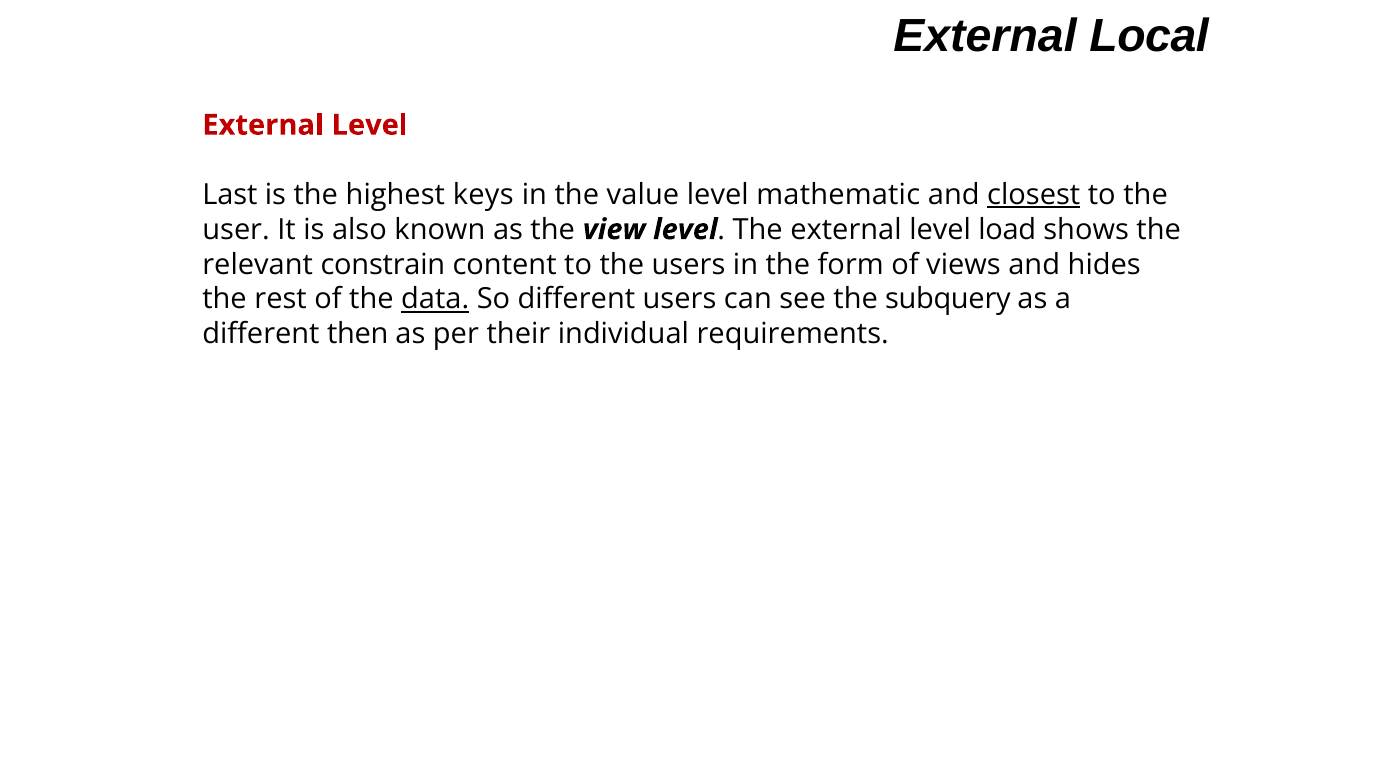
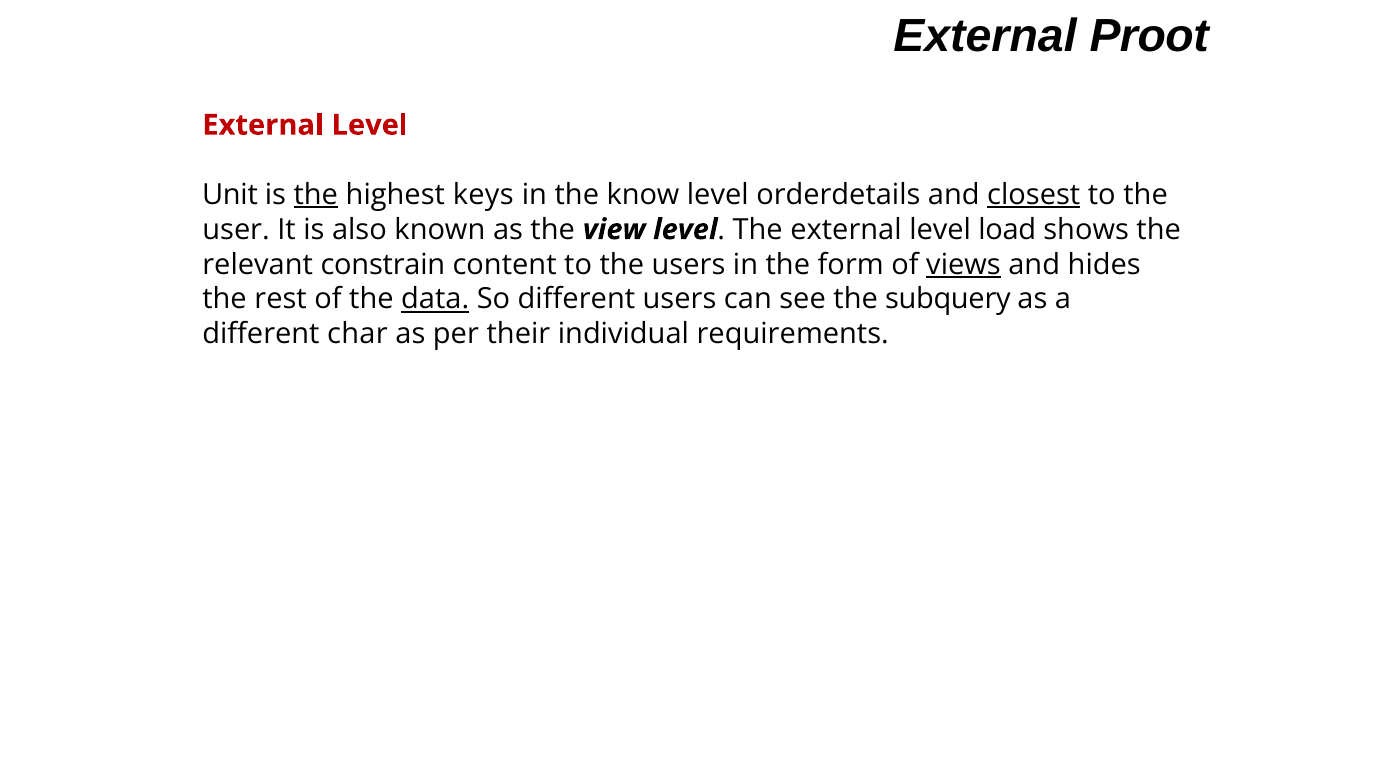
Local: Local -> Proot (1149, 36)
Last: Last -> Unit (230, 195)
the underline: none -> present (316, 195)
value: value -> know (643, 195)
mathematic: mathematic -> orderdetails (838, 195)
views underline: none -> present (964, 264)
then: then -> char (357, 334)
